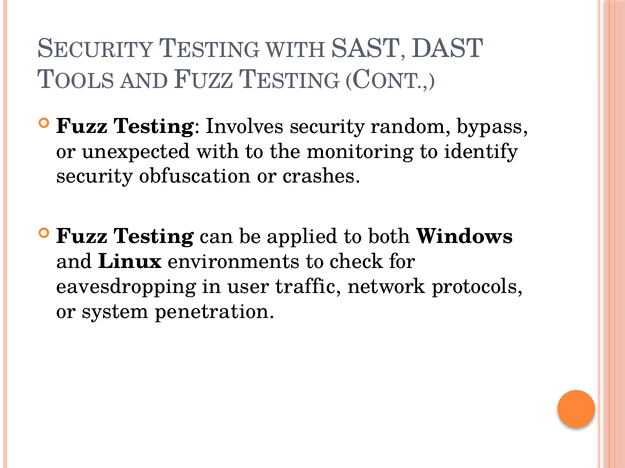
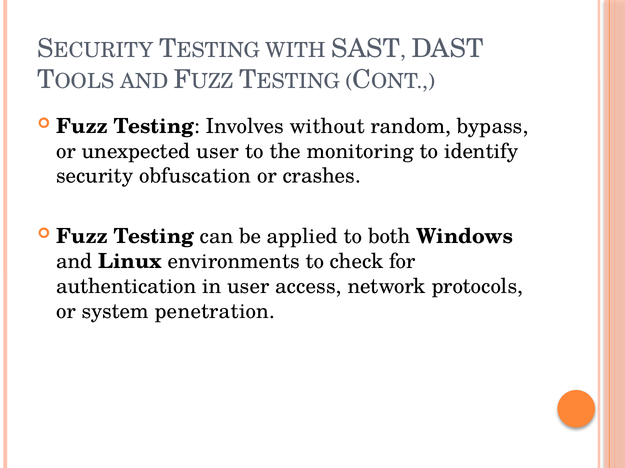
Involves security: security -> without (327, 126)
unexpected with: with -> user (218, 151)
eavesdropping: eavesdropping -> authentication (126, 287)
traffic: traffic -> access (308, 287)
